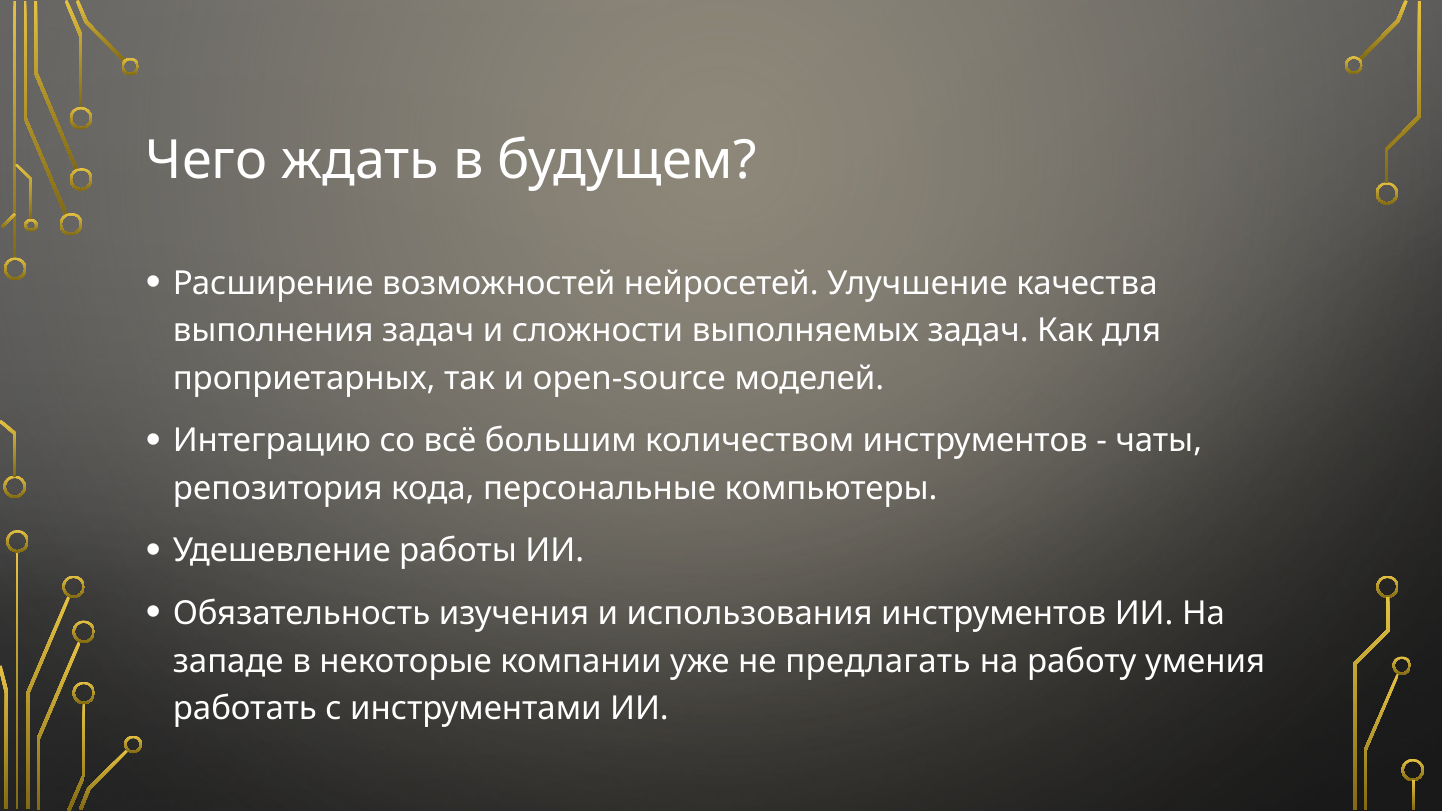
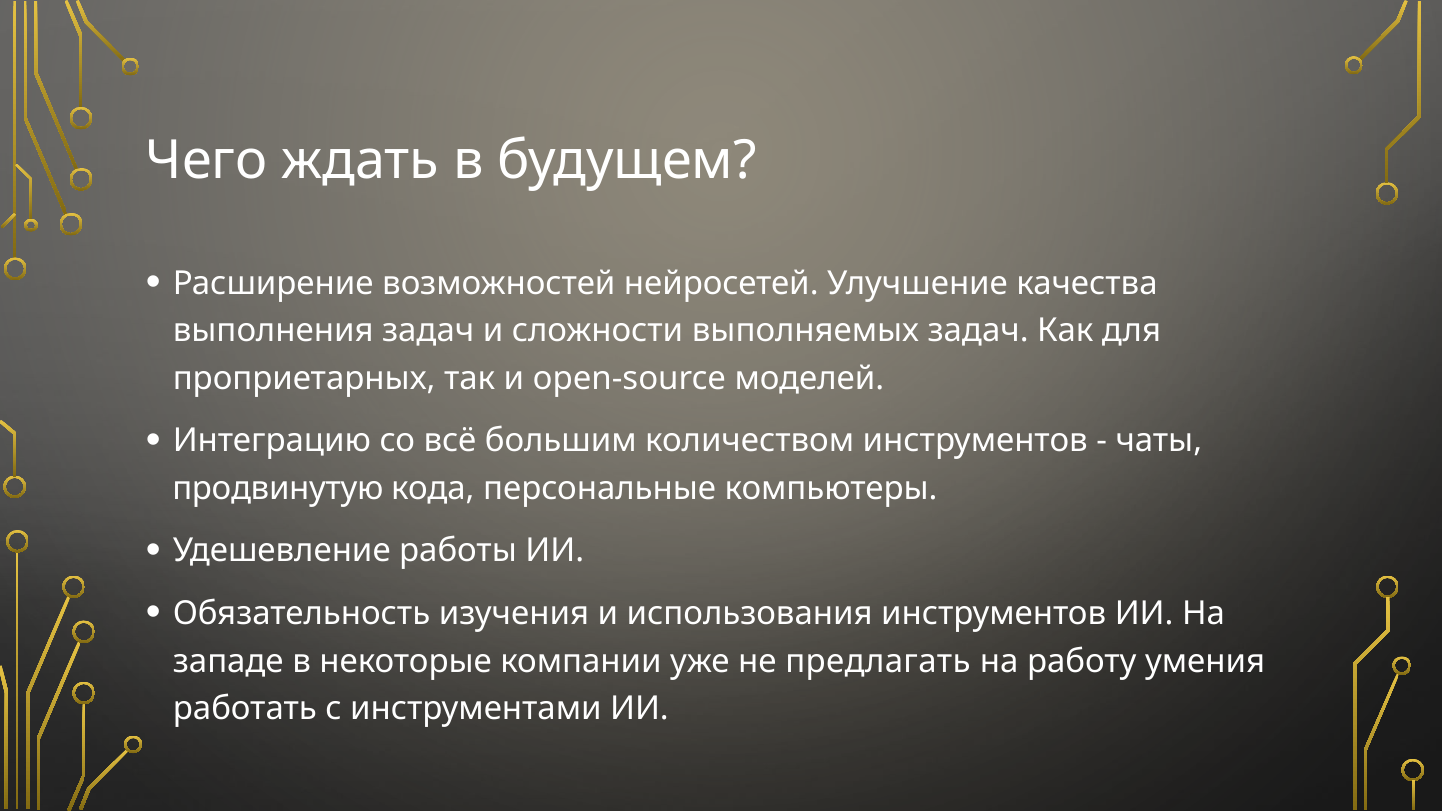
репозитория: репозитория -> продвинутую (278, 488)
